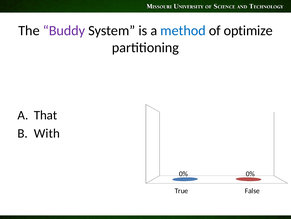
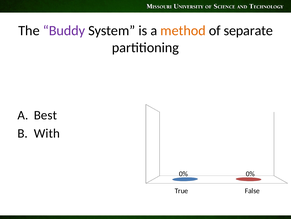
method colour: blue -> orange (183, 30)
optimize: optimize -> separate (248, 30)
That: That -> Best (45, 115)
